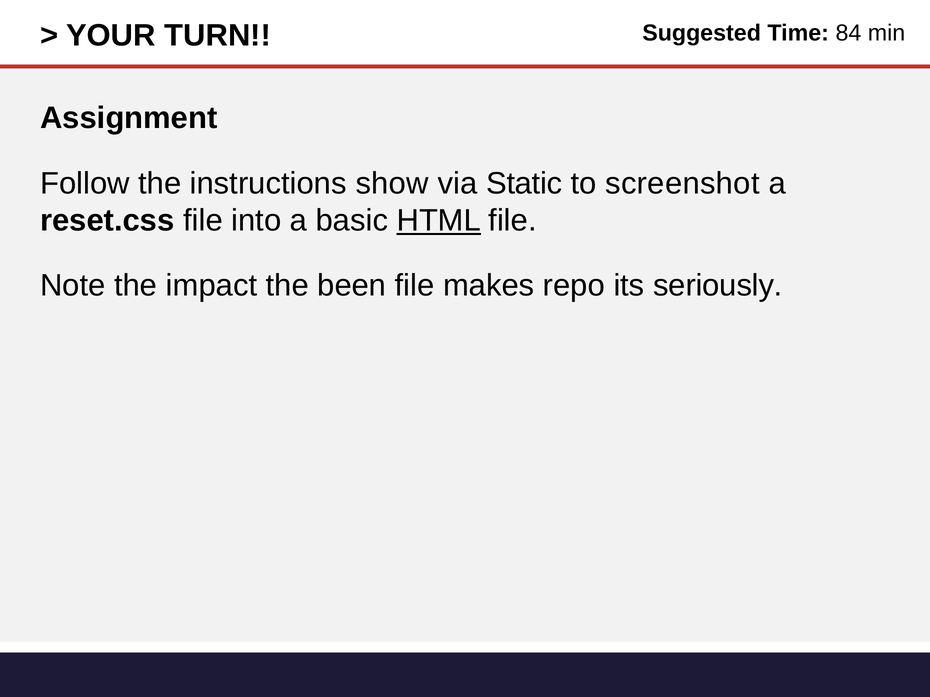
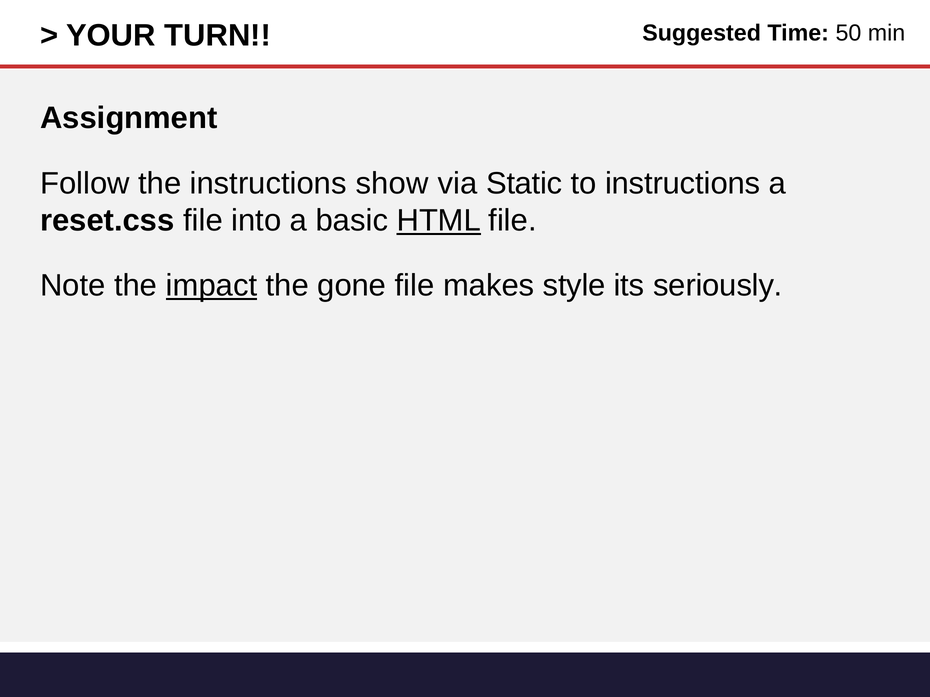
84: 84 -> 50 (848, 33)
to screenshot: screenshot -> instructions (683, 183)
impact underline: none -> present (211, 286)
been: been -> gone (352, 286)
repo: repo -> style (574, 286)
